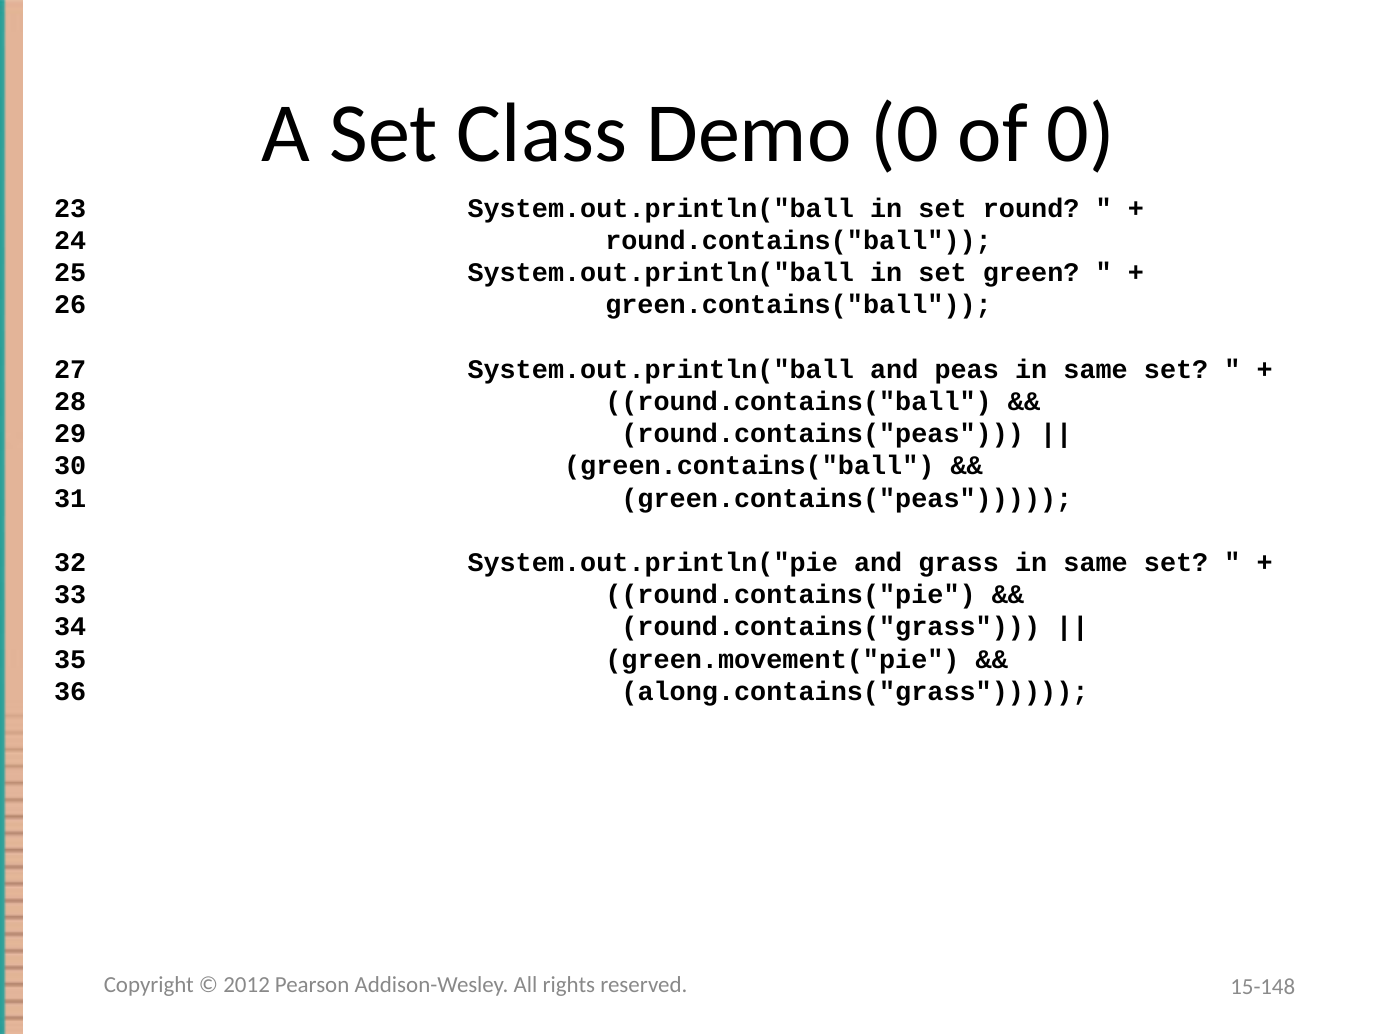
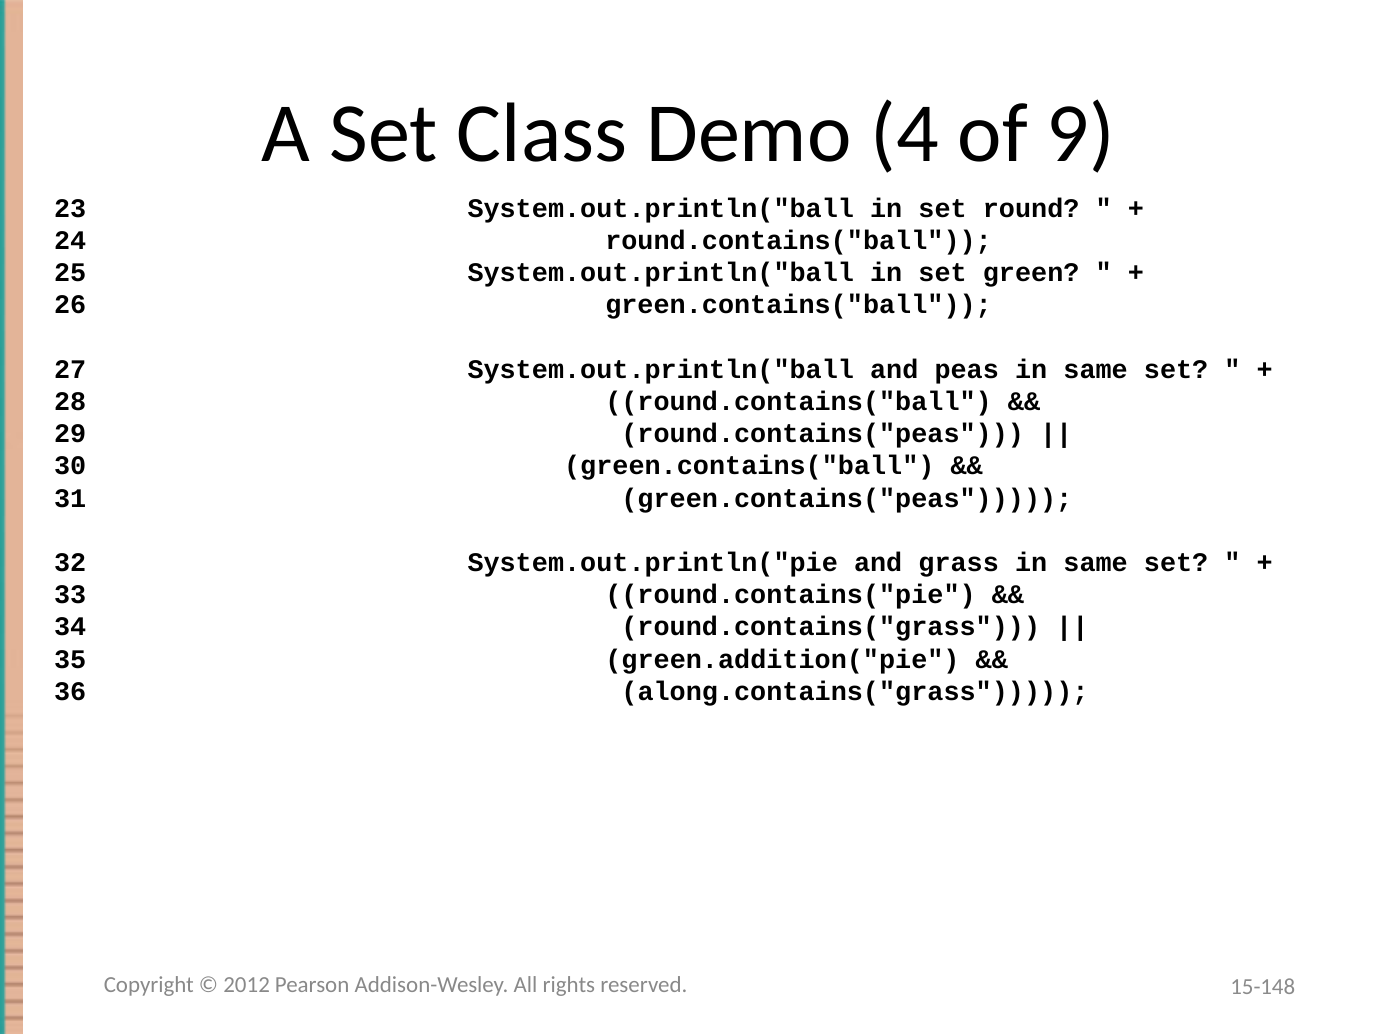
Demo 0: 0 -> 4 (905, 133)
of 0: 0 -> 9 (1081, 133)
green.movement("pie: green.movement("pie -> green.addition("pie (782, 659)
